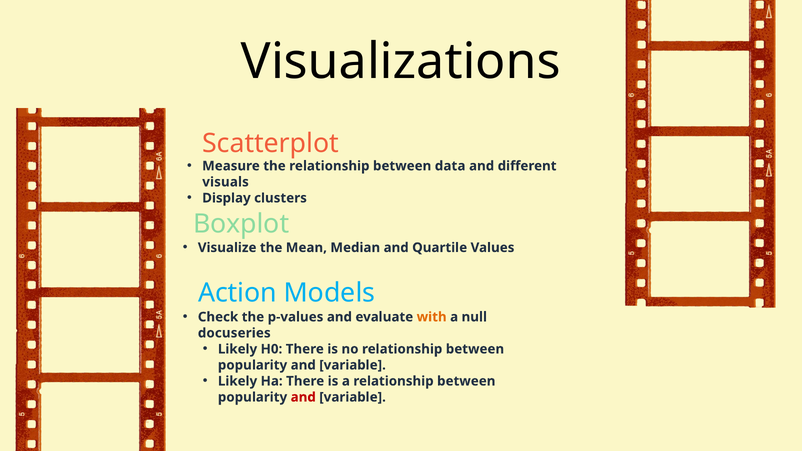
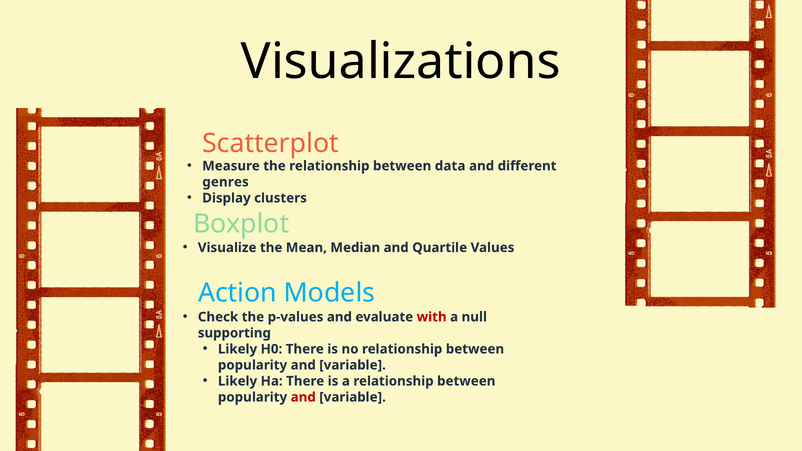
visuals: visuals -> genres (226, 182)
with colour: orange -> red (432, 317)
docuseries: docuseries -> supporting (234, 333)
